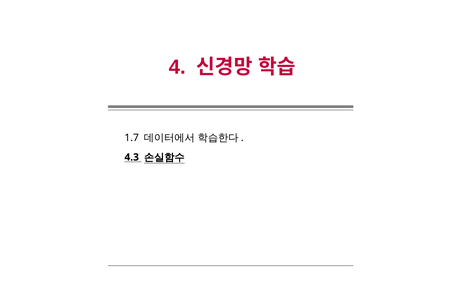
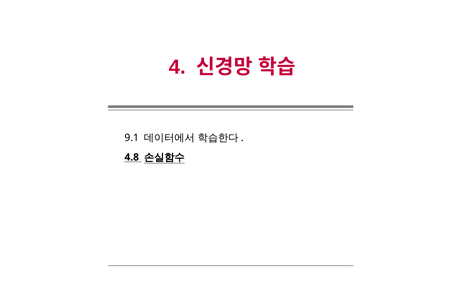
1.7: 1.7 -> 9.1 (132, 137)
4.3: 4.3 -> 4.8 (132, 157)
